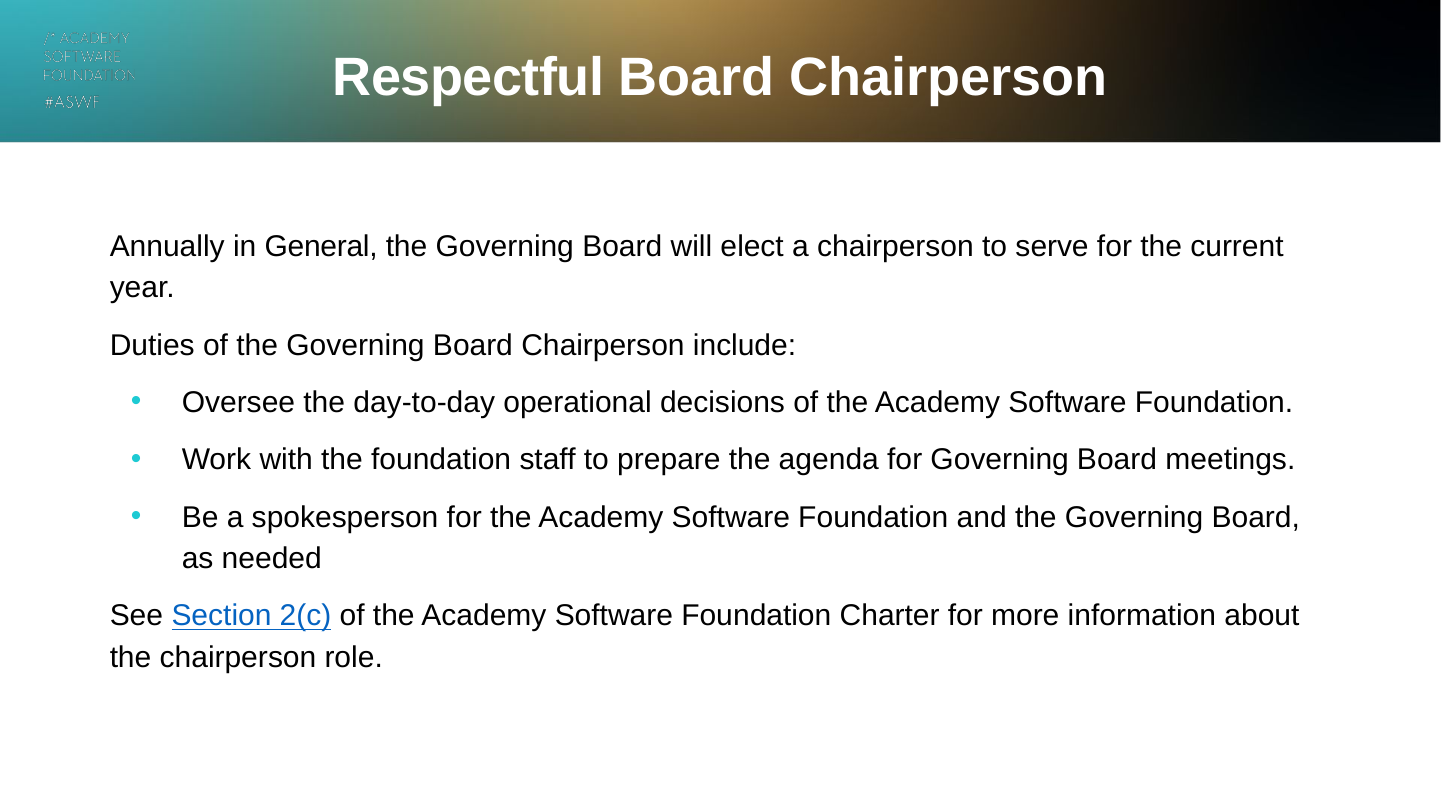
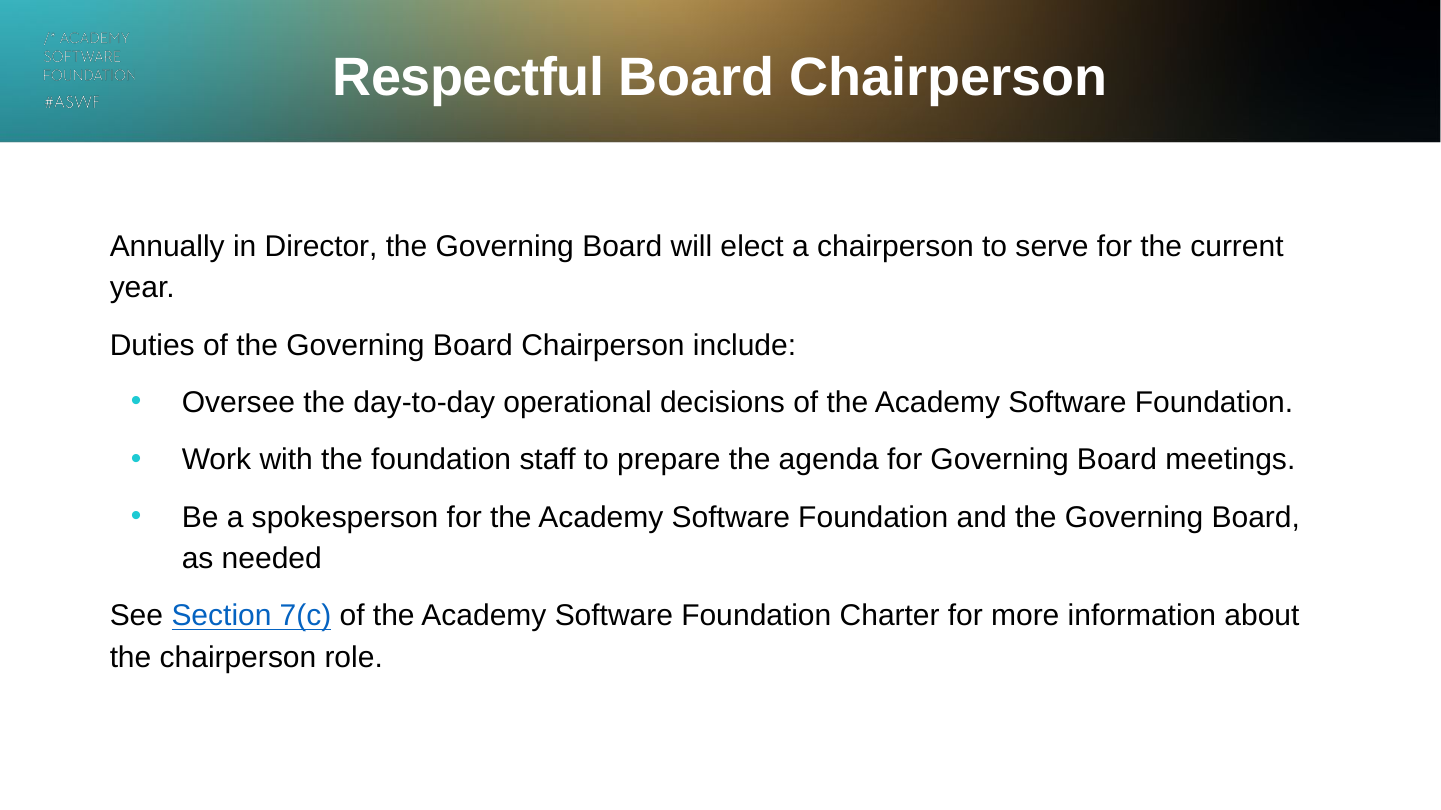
General: General -> Director (321, 247)
2(c: 2(c -> 7(c (306, 617)
